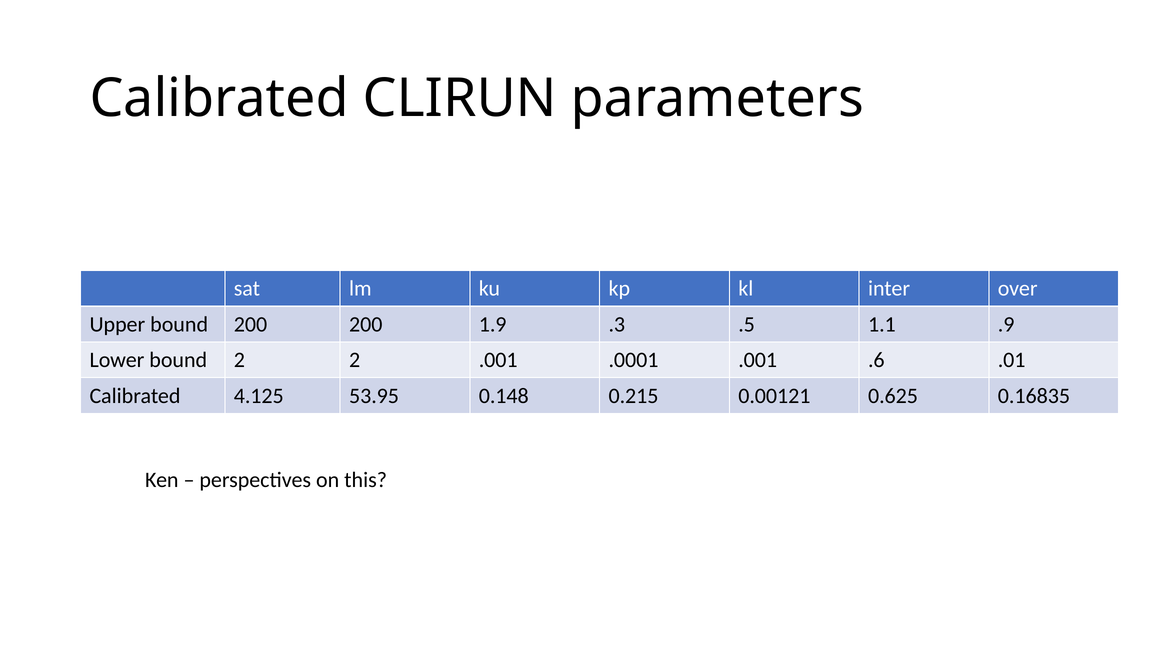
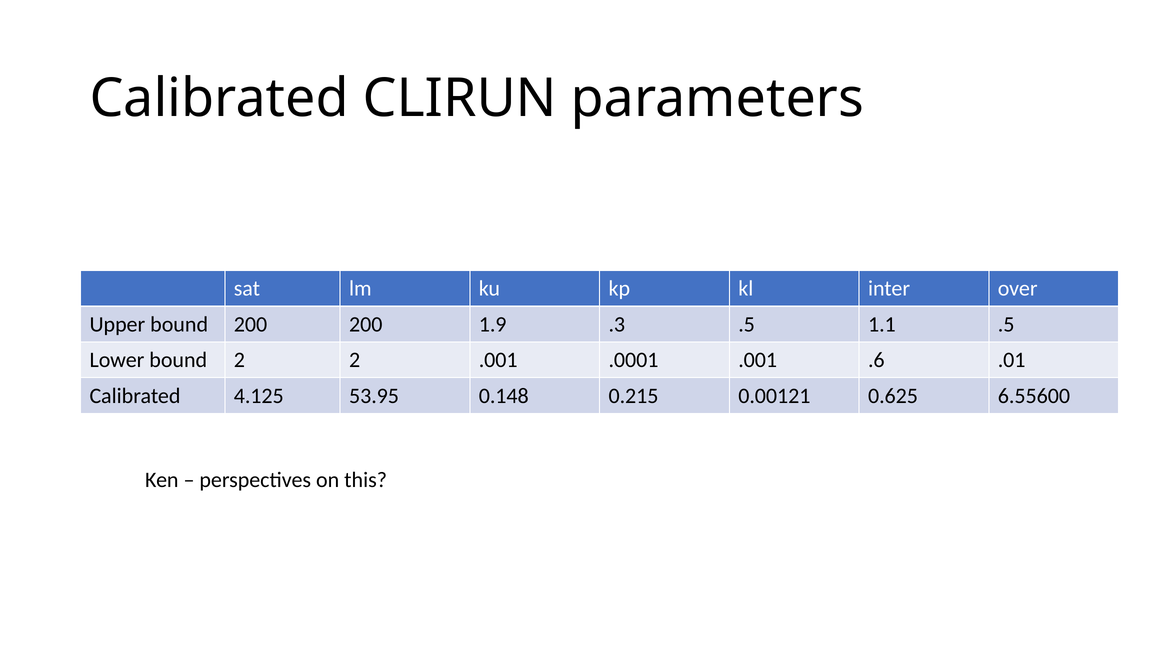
1.1 .9: .9 -> .5 (1006, 324)
0.16835: 0.16835 -> 6.55600 (1034, 395)
